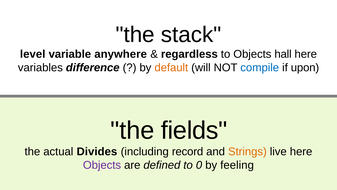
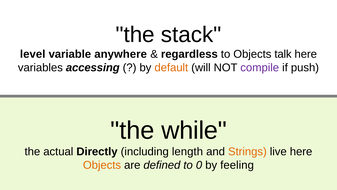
hall: hall -> talk (283, 54)
difference: difference -> accessing (93, 67)
compile colour: blue -> purple (260, 67)
upon: upon -> push (305, 67)
fields: fields -> while (194, 130)
Divides: Divides -> Directly (97, 151)
record: record -> length (187, 151)
Objects colour: purple -> orange (102, 165)
